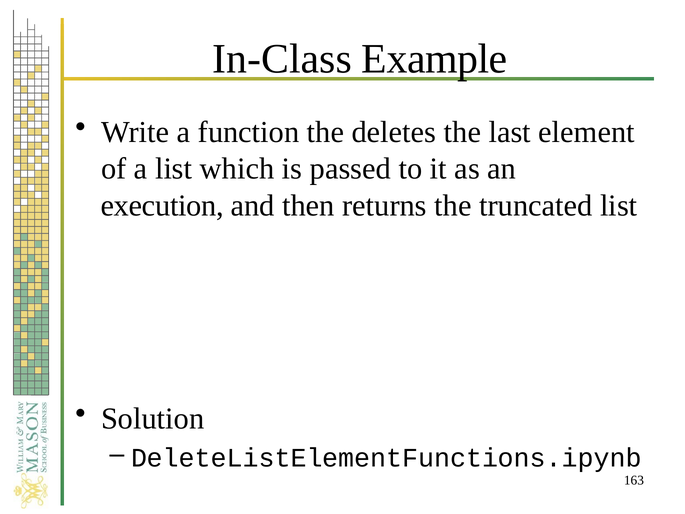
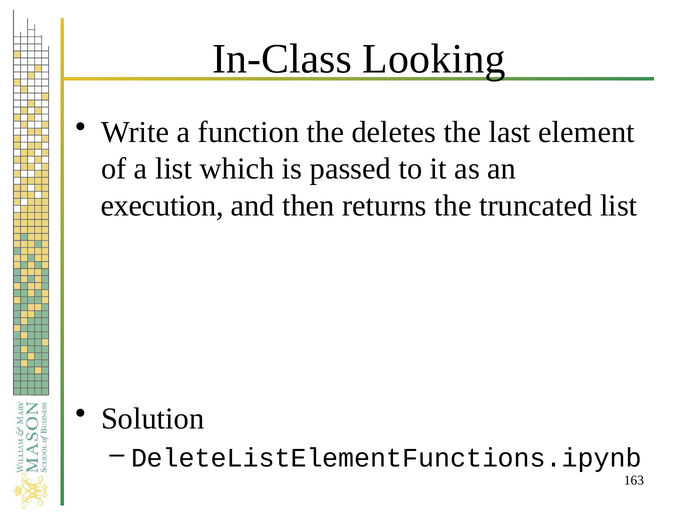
Example: Example -> Looking (434, 59)
